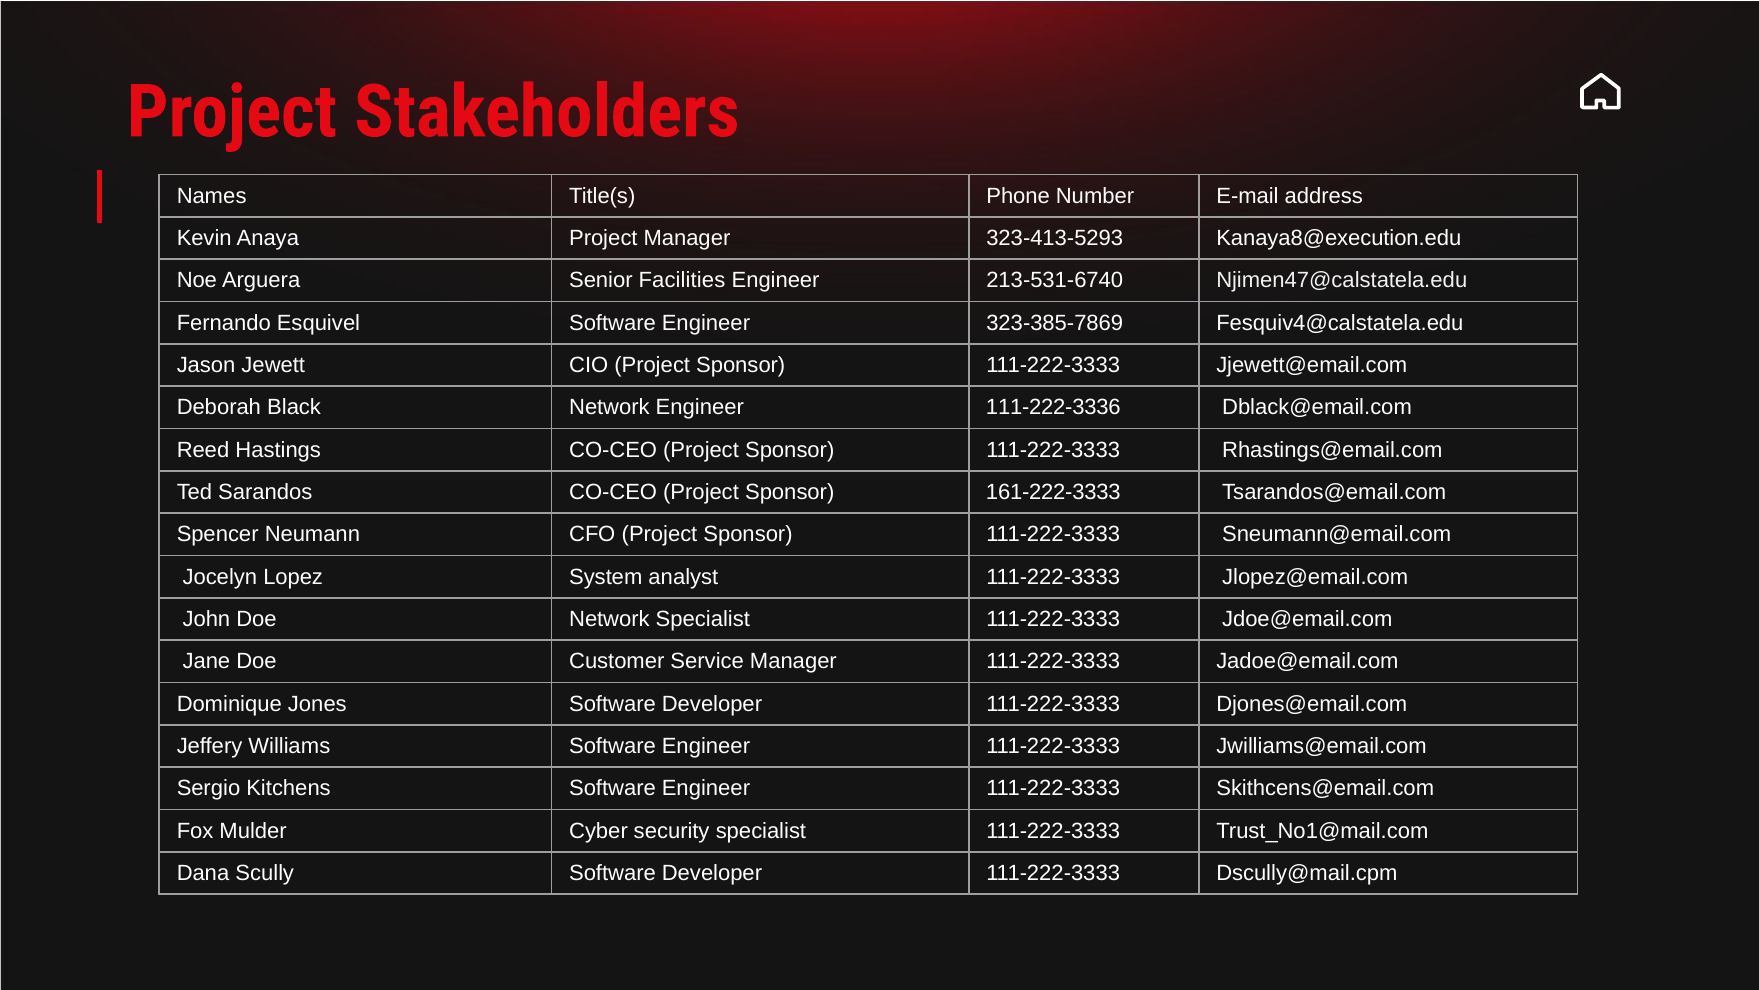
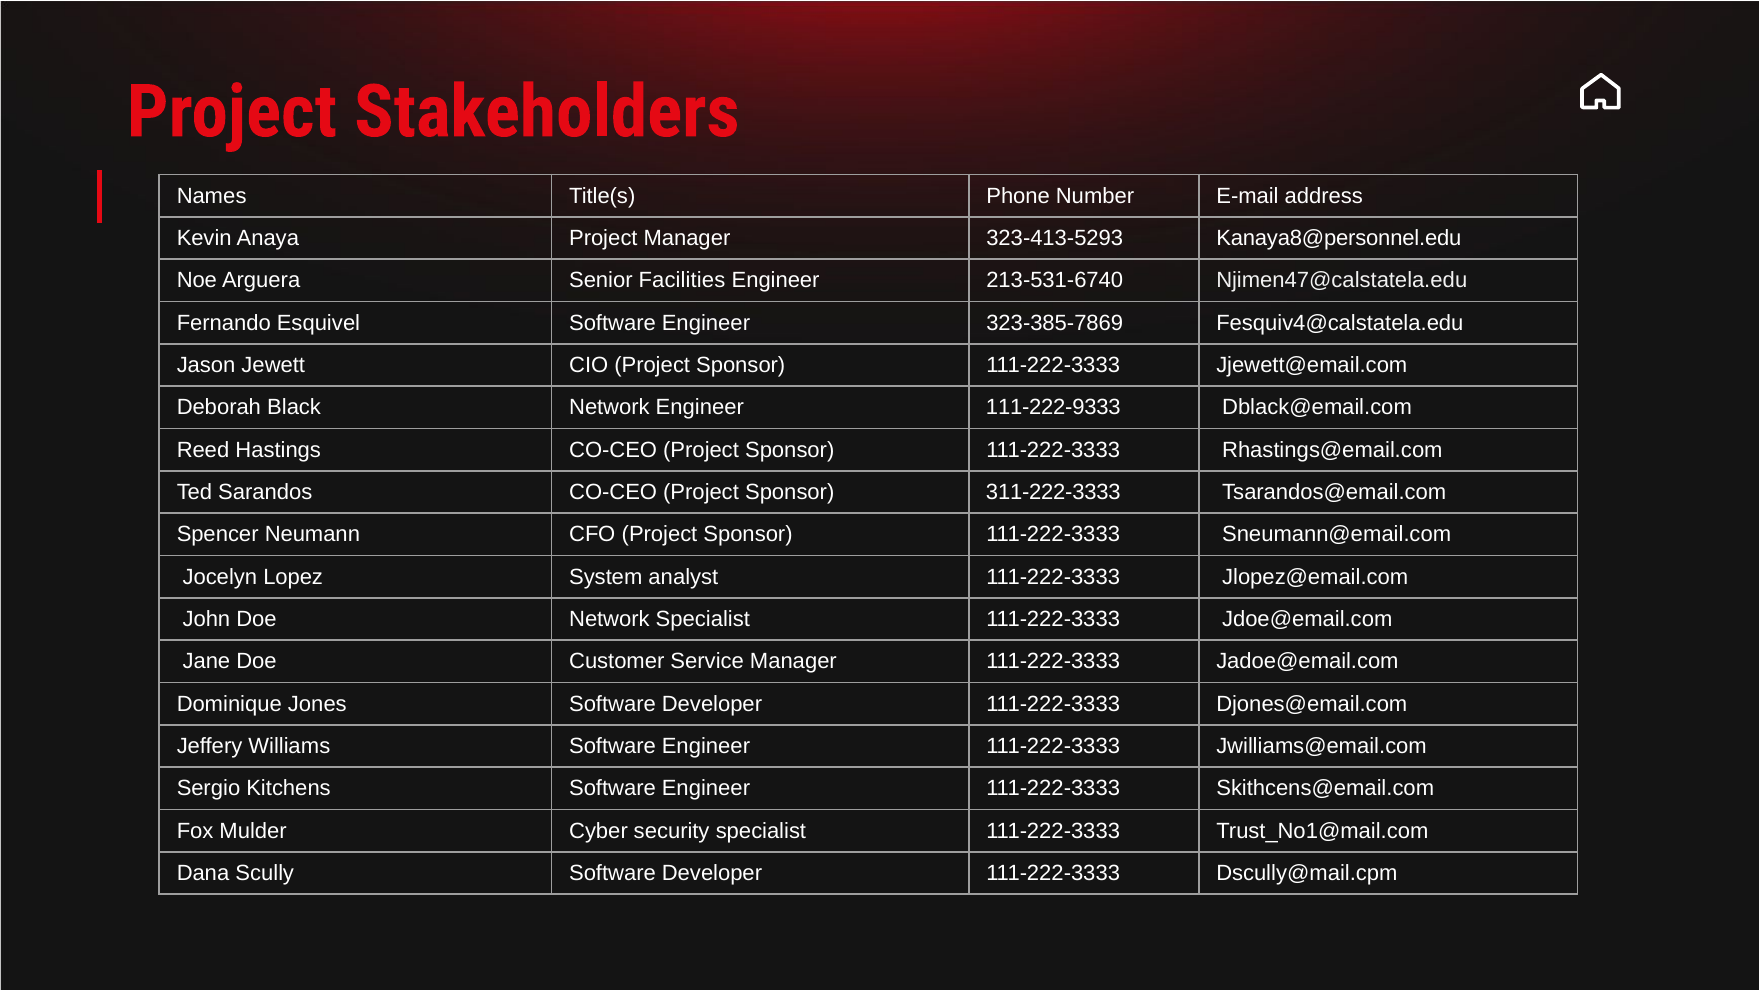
Kanaya8@execution.edu: Kanaya8@execution.edu -> Kanaya8@personnel.edu (1339, 238)
111-222-3336: 111-222-3336 -> 111-222-9333 (1053, 407)
161-222-3333: 161-222-3333 -> 311-222-3333 (1053, 492)
